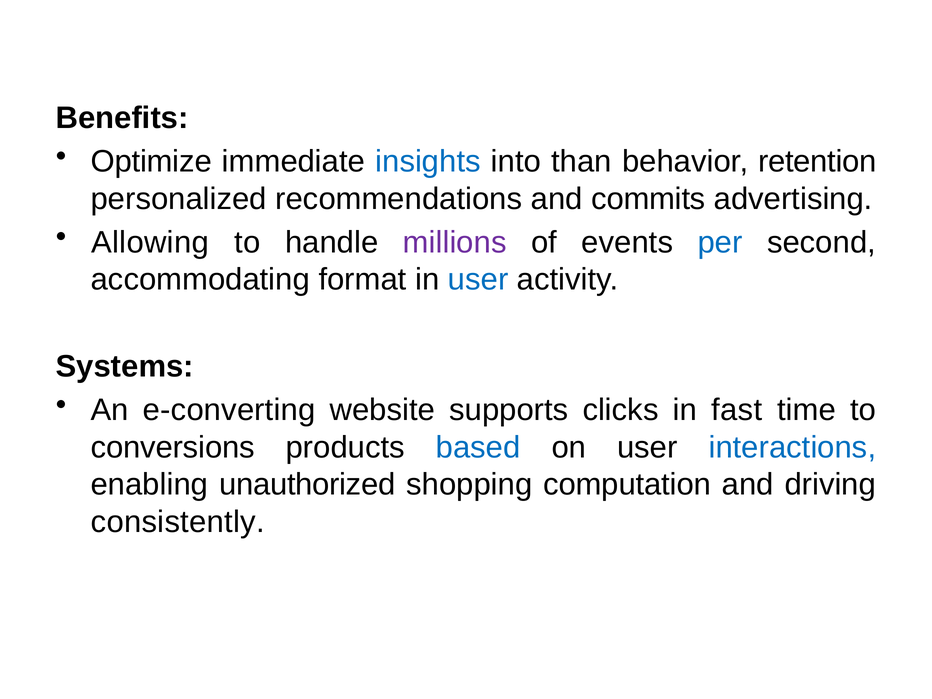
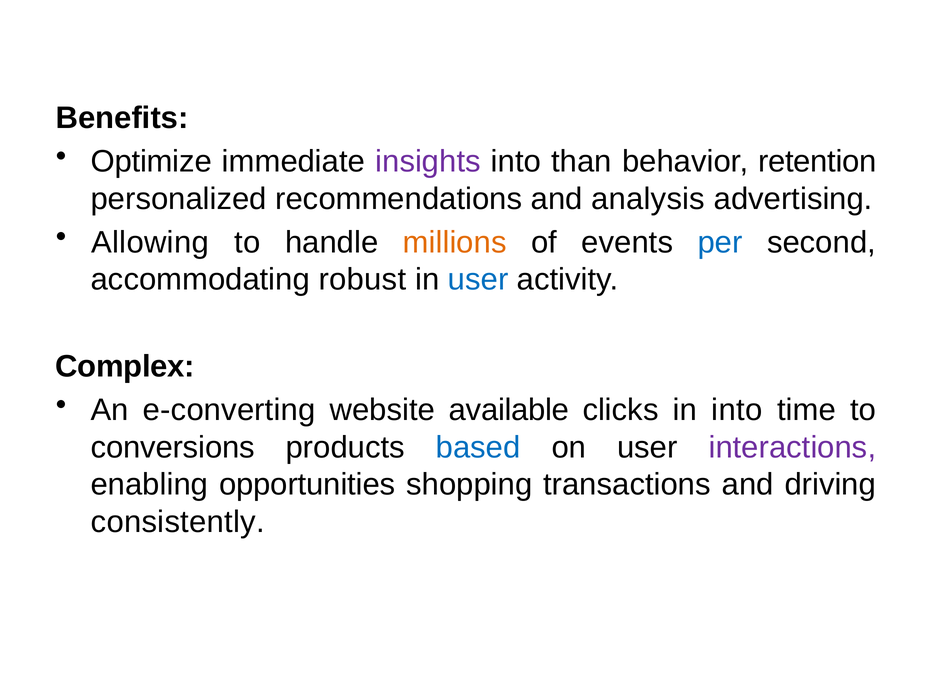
insights colour: blue -> purple (428, 162)
commits: commits -> analysis (648, 199)
millions colour: purple -> orange (455, 242)
format: format -> robust (362, 280)
Systems: Systems -> Complex (125, 367)
supports: supports -> available (509, 410)
in fast: fast -> into (737, 410)
interactions colour: blue -> purple (792, 447)
unauthorized: unauthorized -> opportunities (307, 485)
computation: computation -> transactions (627, 485)
